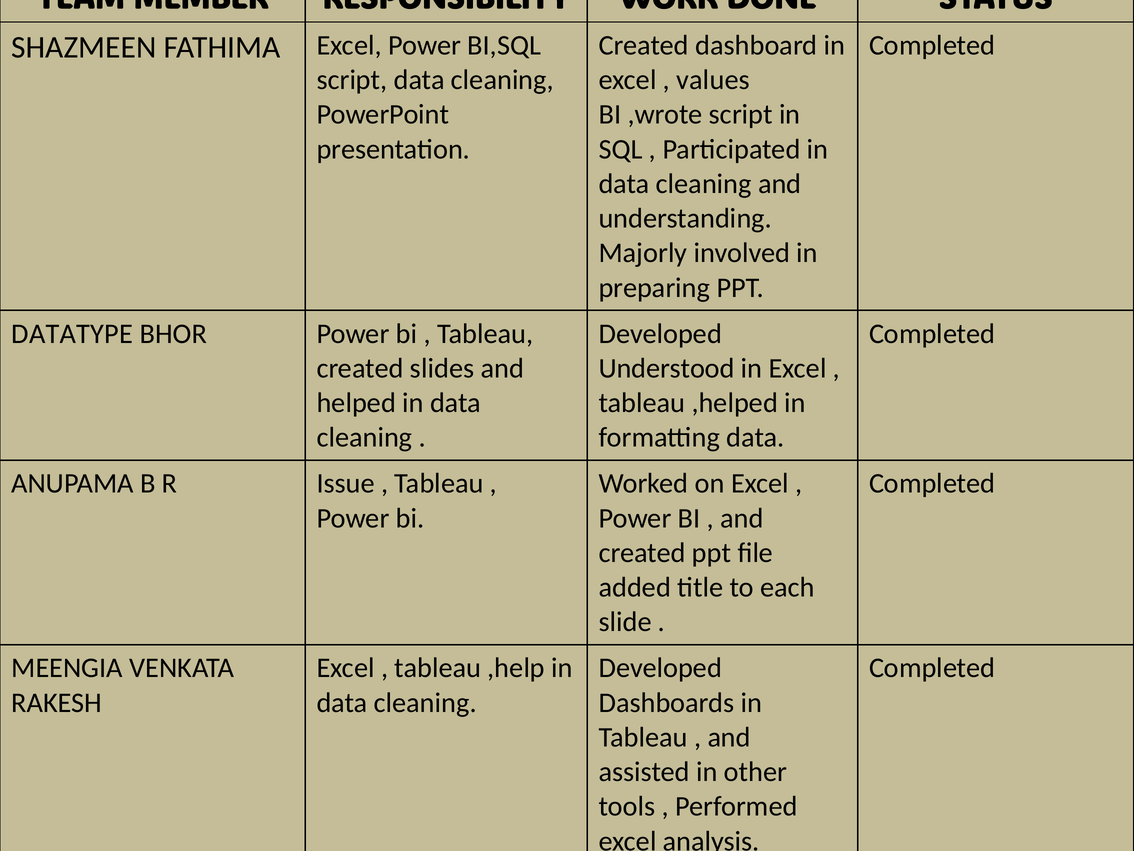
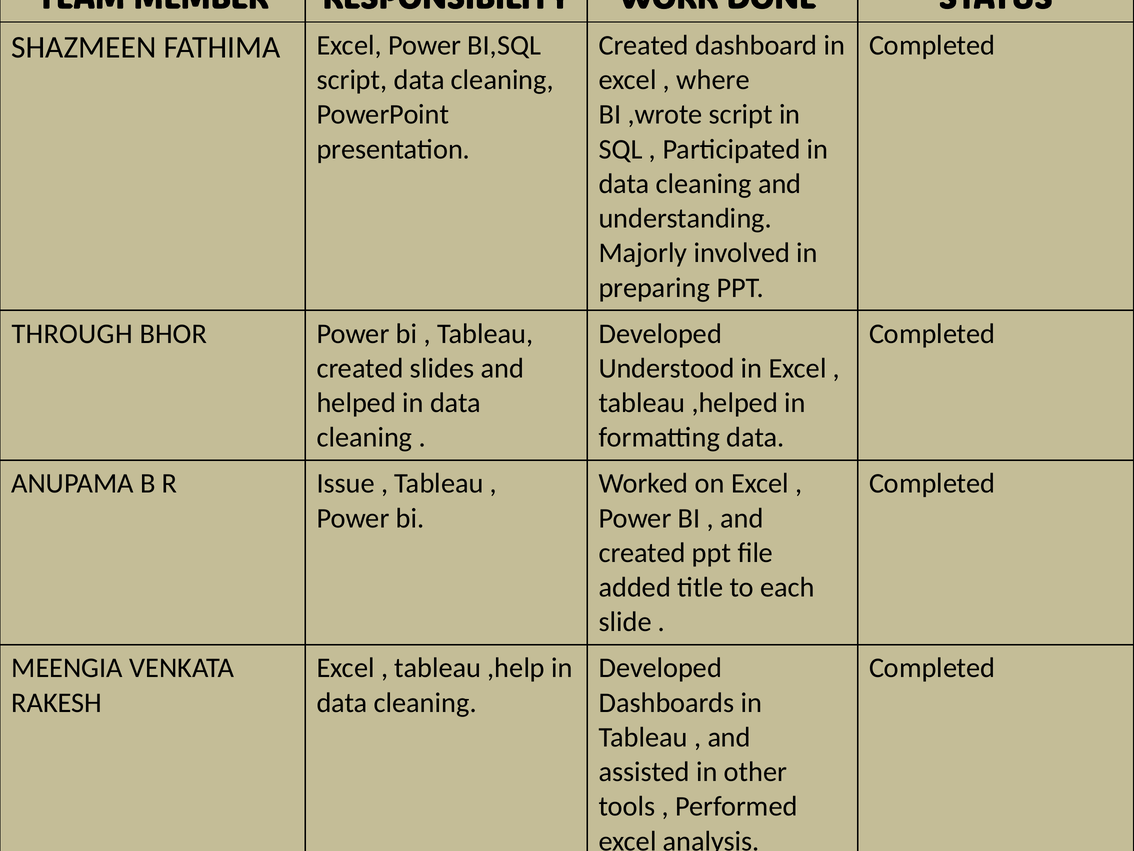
values: values -> where (713, 80)
DATATYPE: DATATYPE -> THROUGH (72, 333)
